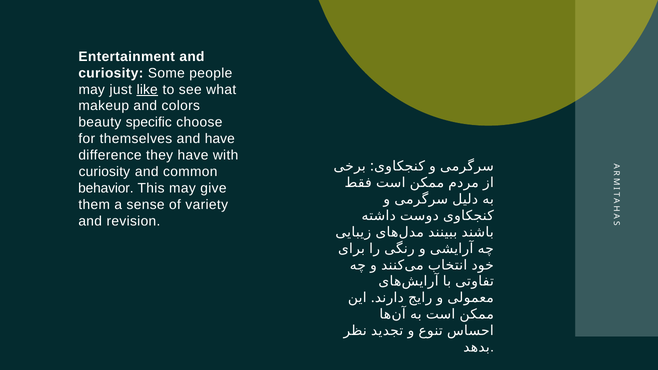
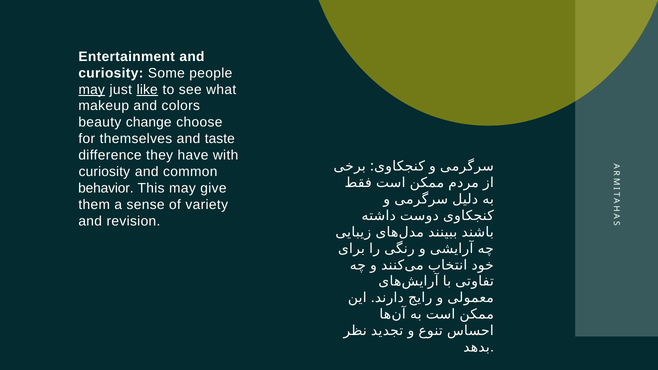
may underline: none -> present (92, 90)
specific: specific -> change (149, 122)
and have: have -> taste (220, 139)
